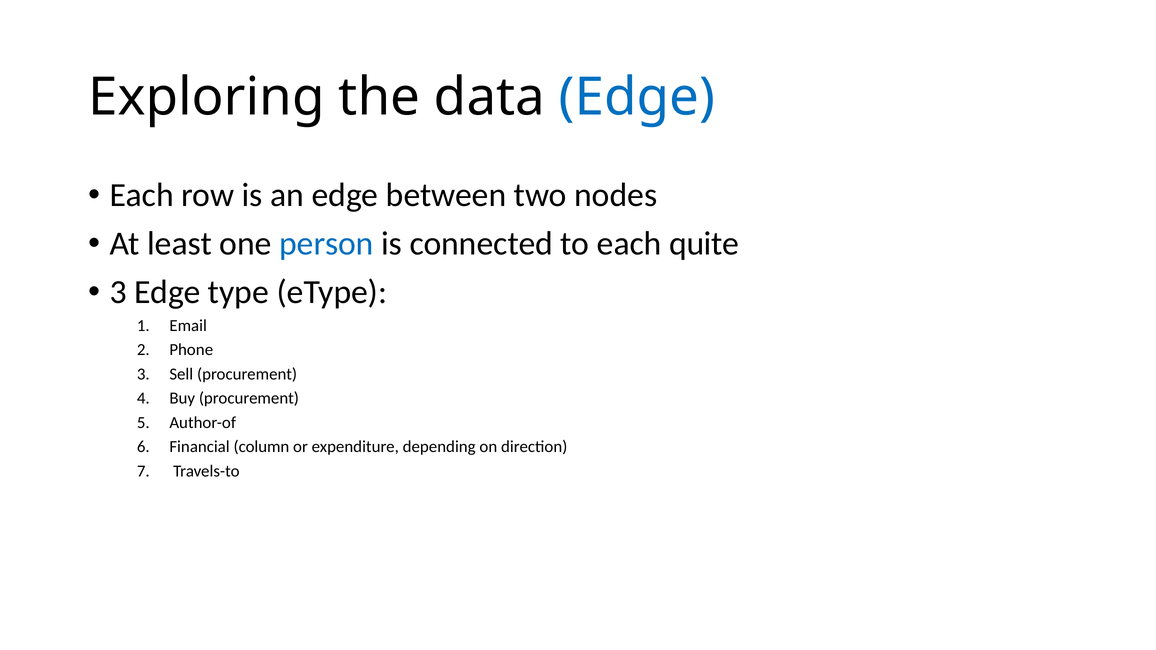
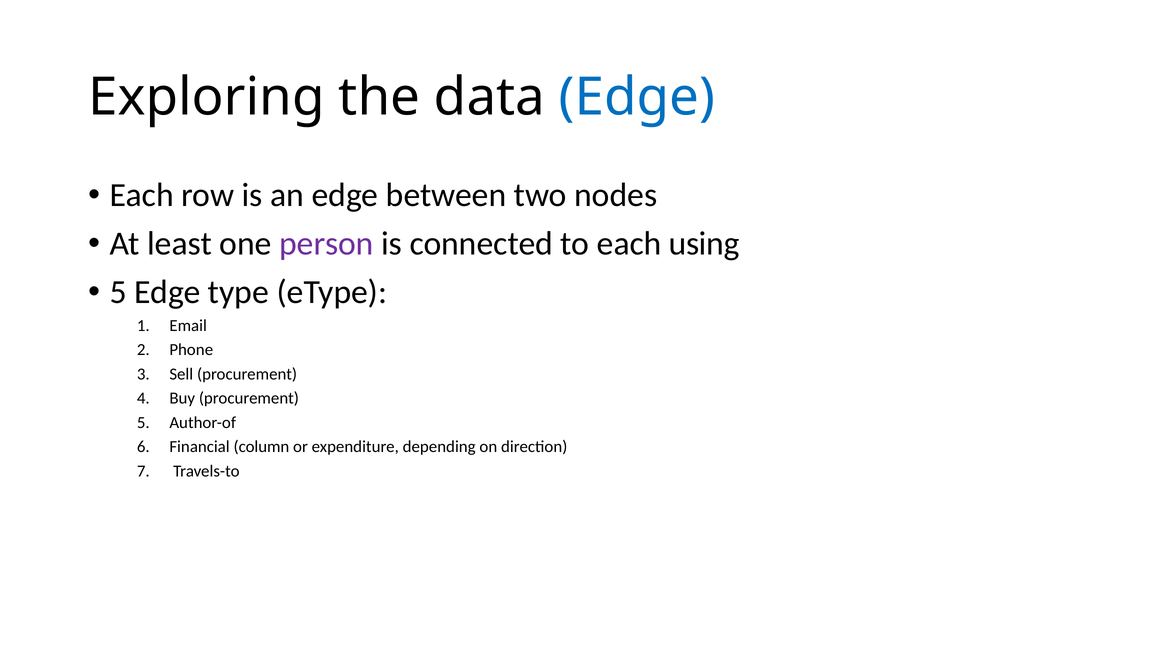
person colour: blue -> purple (326, 244)
quite: quite -> using (704, 244)
3: 3 -> 5 (118, 292)
